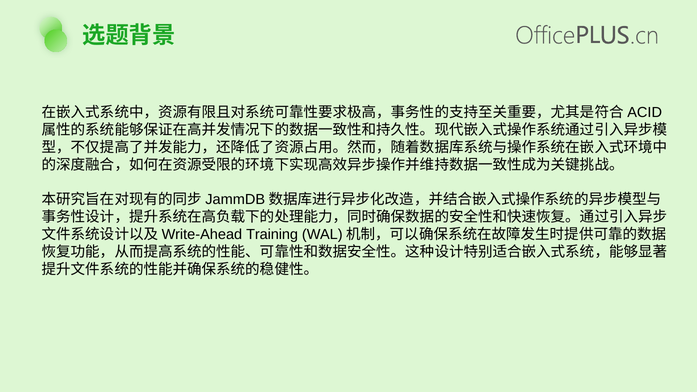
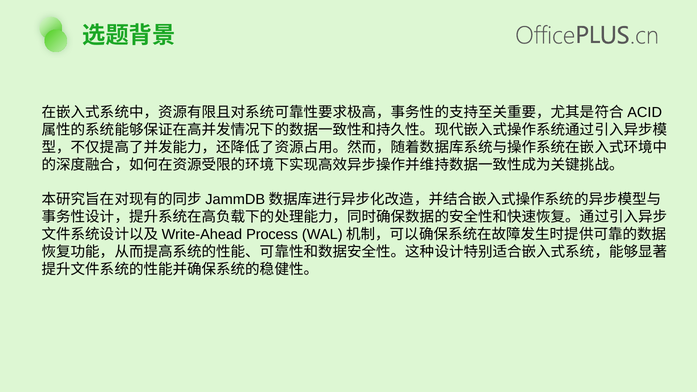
Training: Training -> Process (272, 235)
